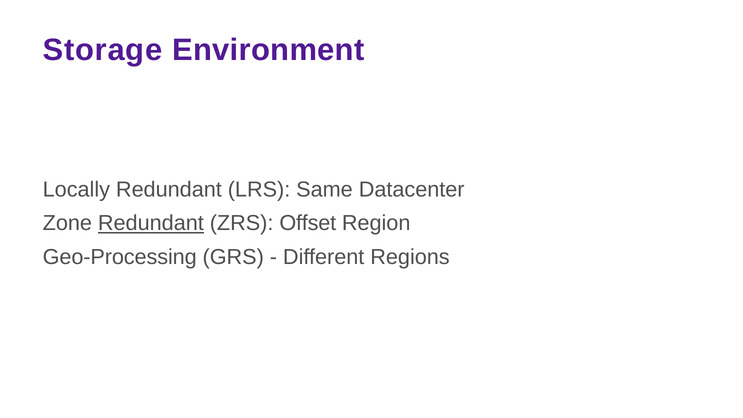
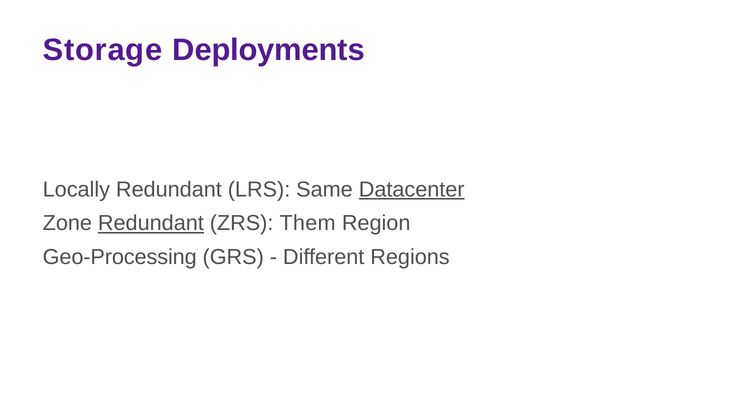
Environment: Environment -> Deployments (269, 50)
Datacenter underline: none -> present (412, 189)
Offset: Offset -> Them (308, 223)
